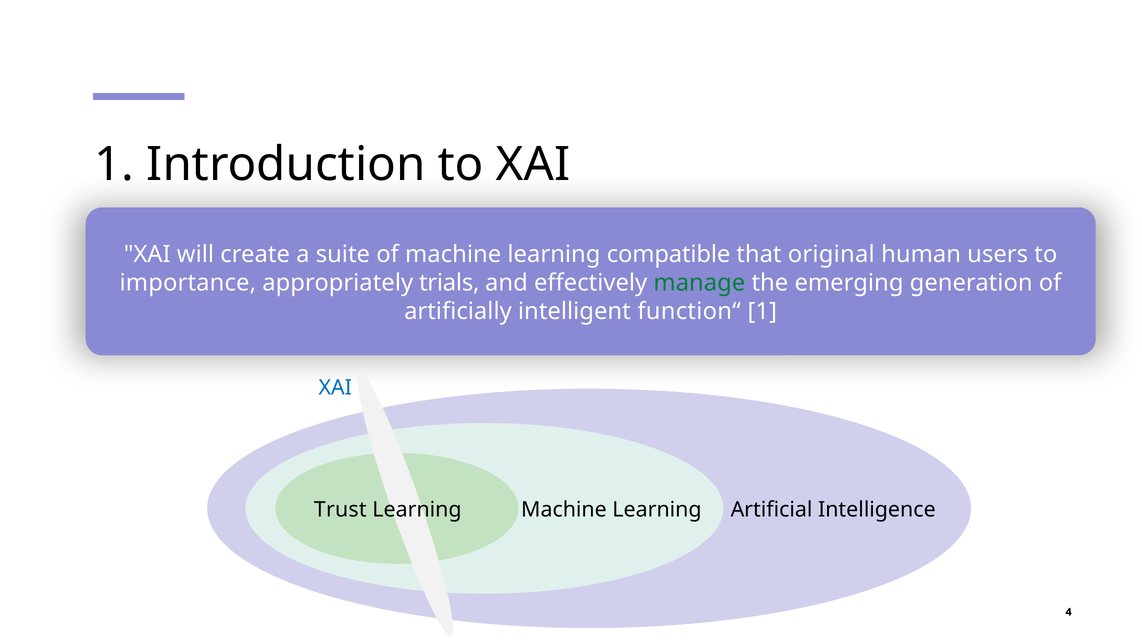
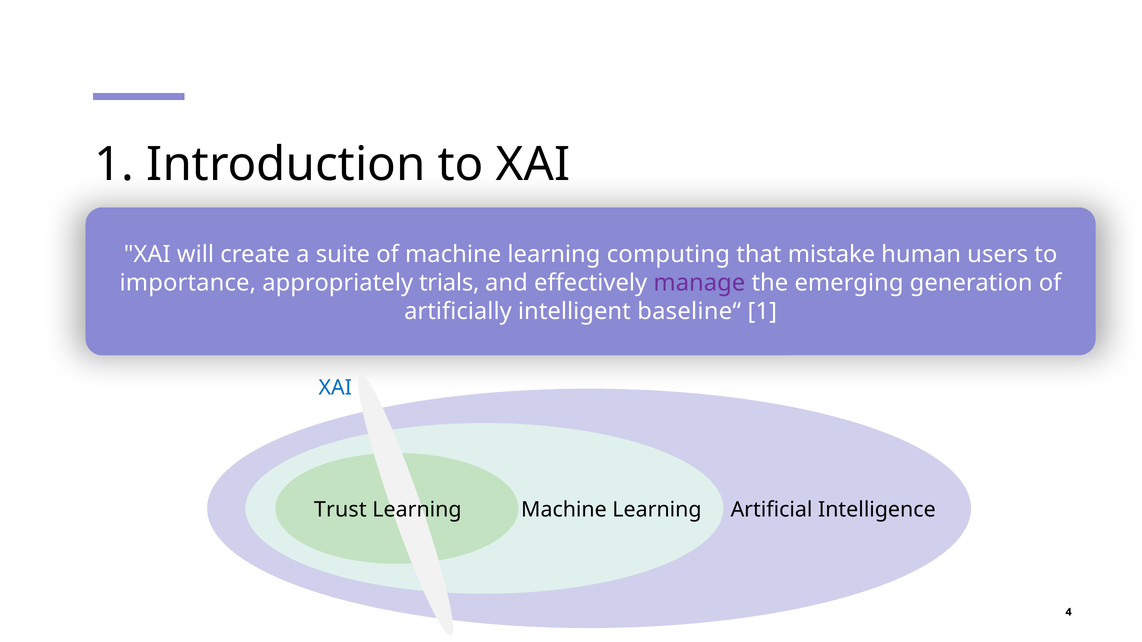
compatible: compatible -> computing (668, 255)
original: original -> mistake (831, 255)
manage colour: green -> purple (699, 283)
function“: function“ -> baseline“ (689, 312)
